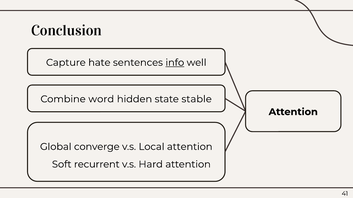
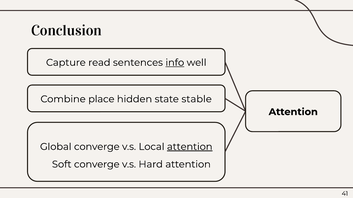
hate: hate -> read (99, 63)
word: word -> place (101, 99)
attention underline: none -> present (190, 147)
Soft recurrent: recurrent -> converge (97, 165)
